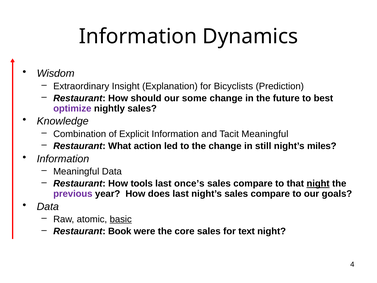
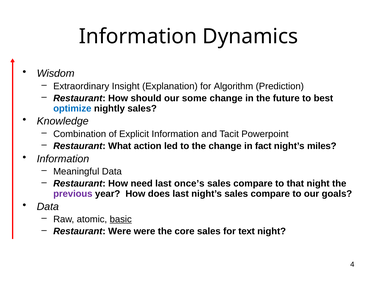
Bicyclists: Bicyclists -> Algorithm (234, 86)
optimize colour: purple -> blue (72, 108)
Tacit Meaningful: Meaningful -> Powerpoint (265, 134)
still: still -> fact (263, 146)
tools: tools -> need (142, 183)
night underline: present -> none (318, 183)
Restaurant Book: Book -> Were (120, 231)
